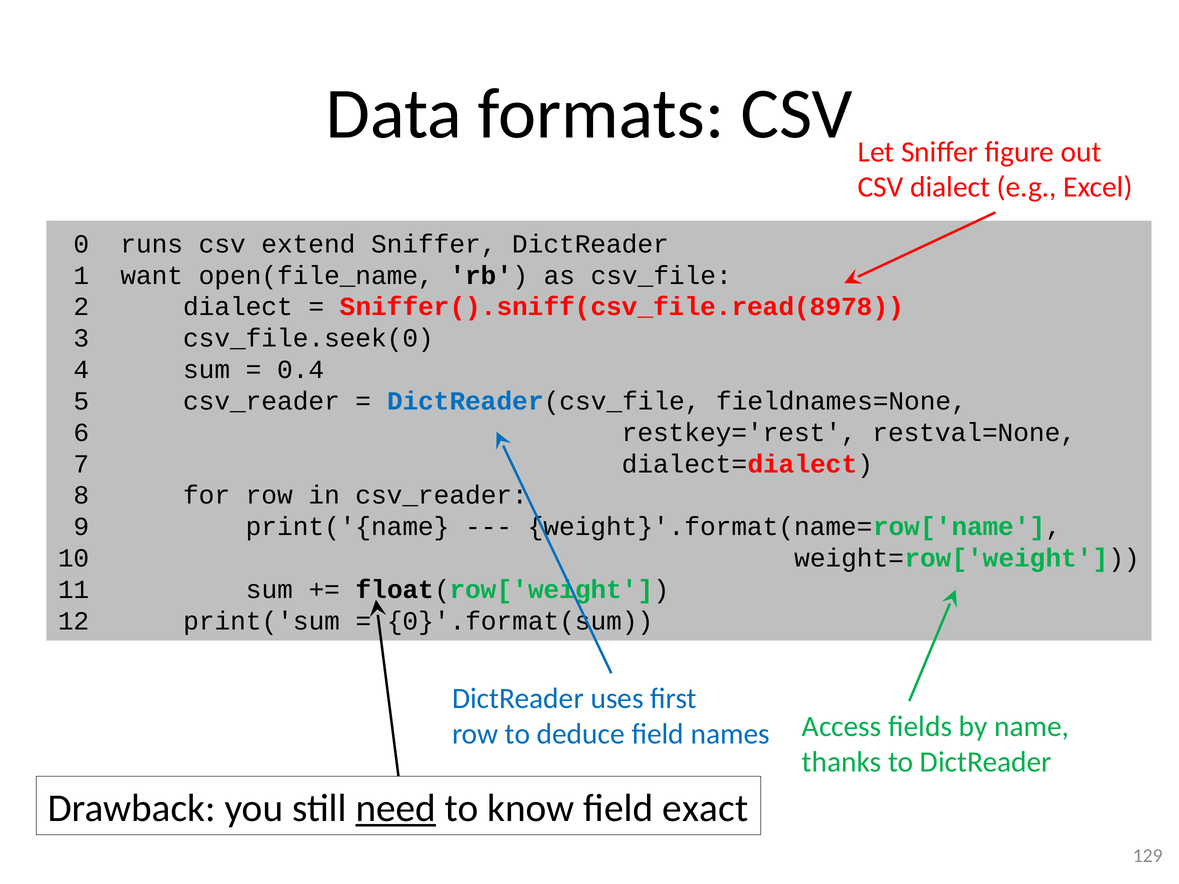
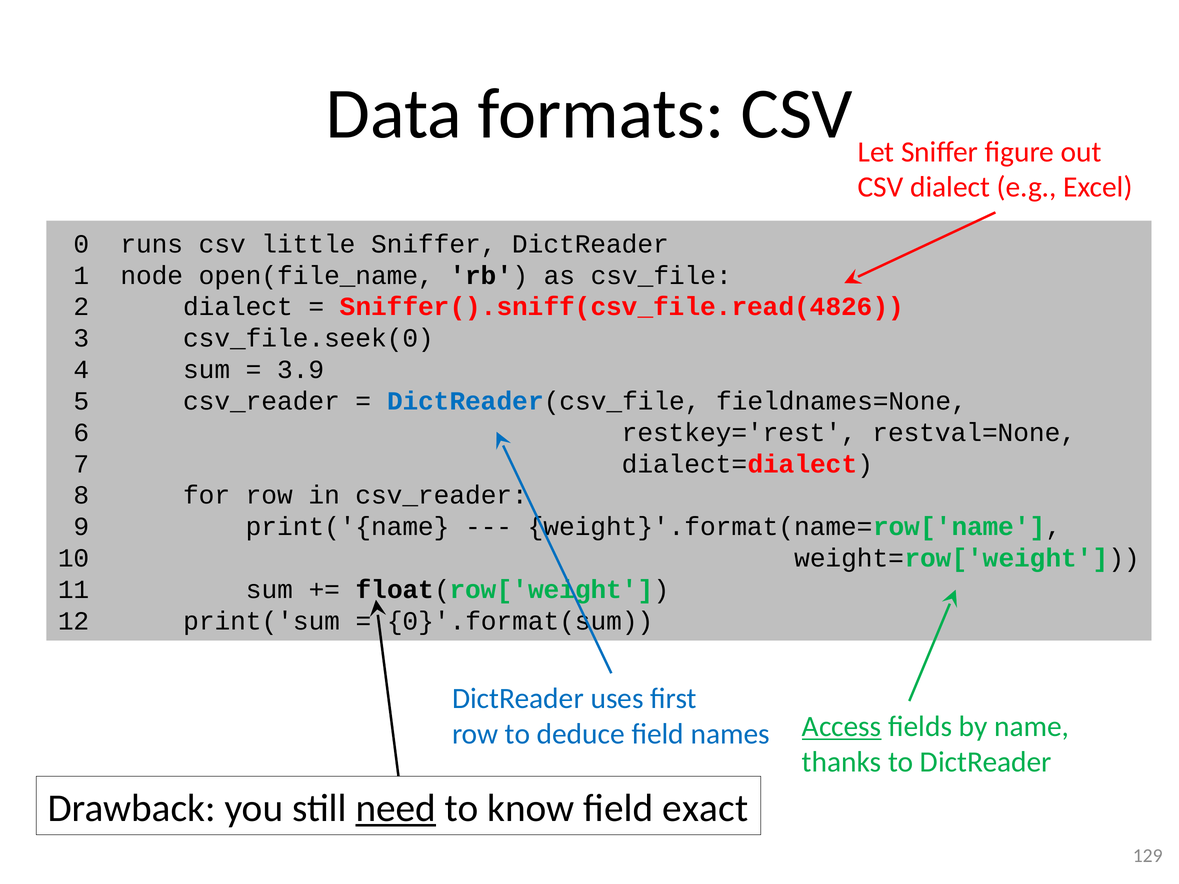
extend: extend -> little (308, 244)
want: want -> node (152, 275)
Sniffer().sniff(csv_file.read(8978: Sniffer().sniff(csv_file.read(8978 -> Sniffer().sniff(csv_file.read(4826 (622, 307)
0.4: 0.4 -> 3.9 (301, 370)
Access underline: none -> present (842, 727)
